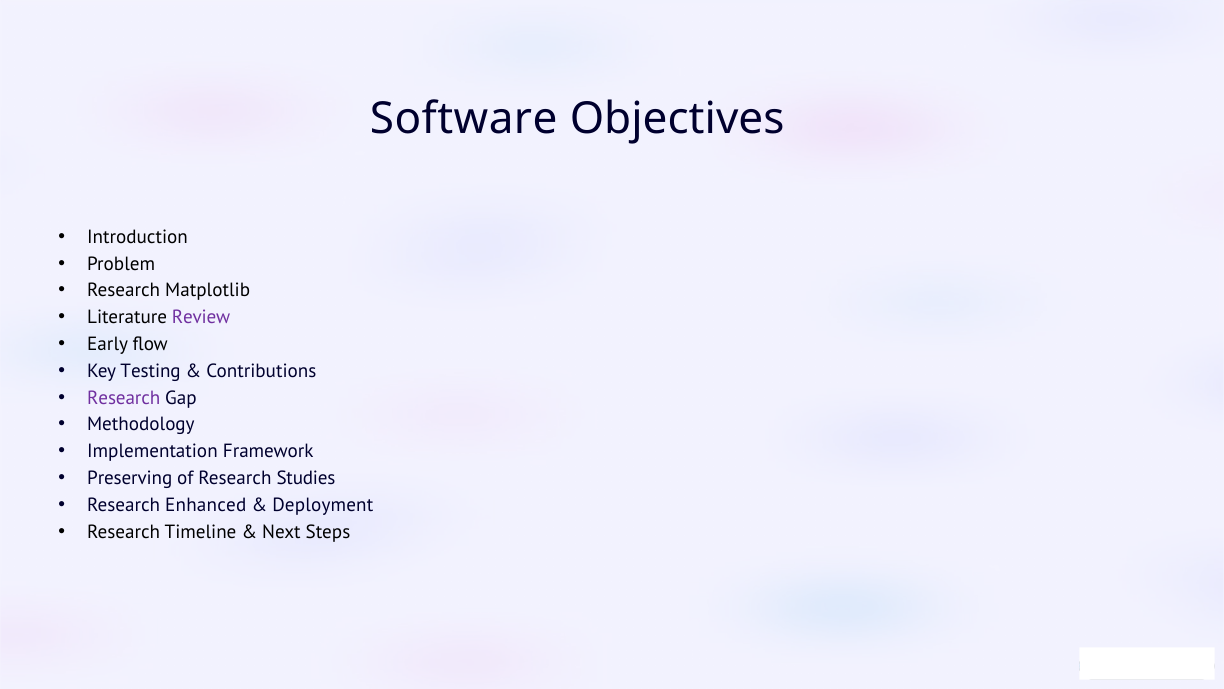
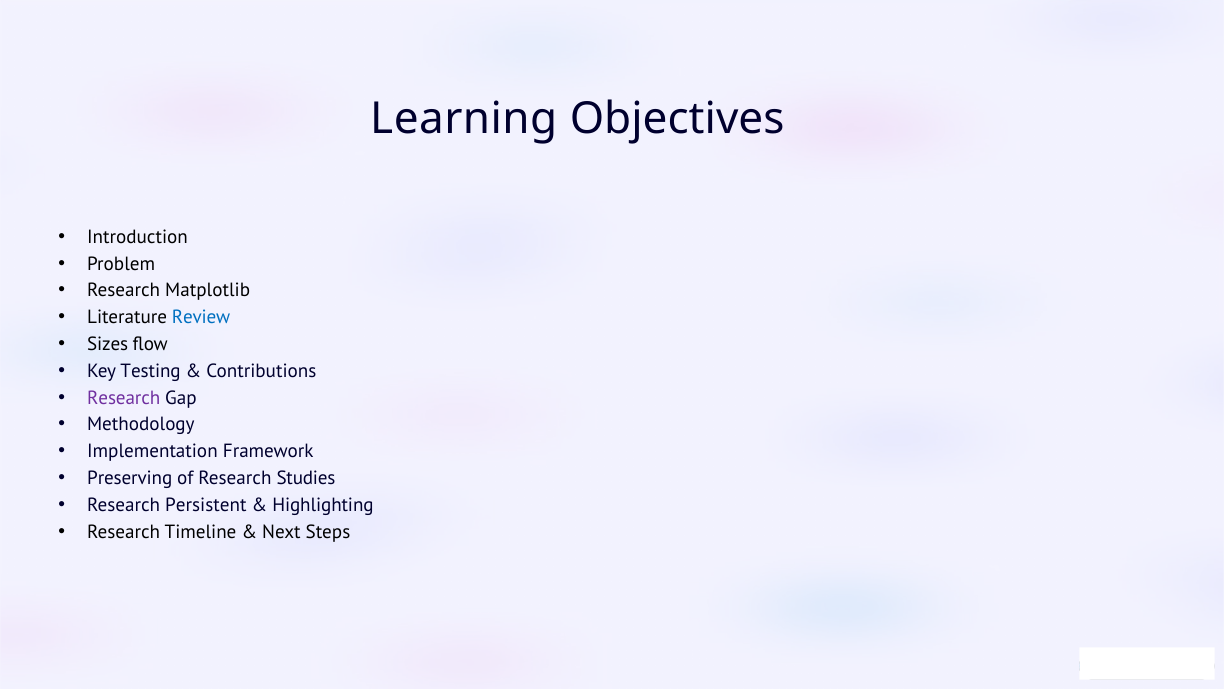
Software: Software -> Learning (464, 119)
Review colour: purple -> blue (201, 317)
Early: Early -> Sizes (108, 344)
Enhanced: Enhanced -> Persistent (206, 505)
Deployment: Deployment -> Highlighting (323, 505)
